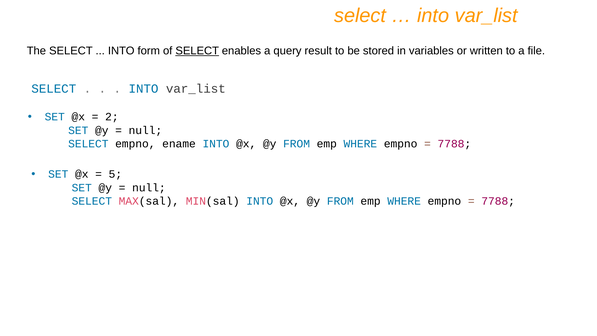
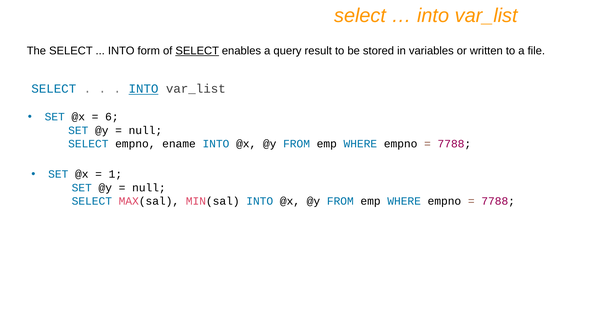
INTO underline: none -> present (143, 89)
2: 2 -> 6 (112, 117)
5: 5 -> 1 (115, 174)
